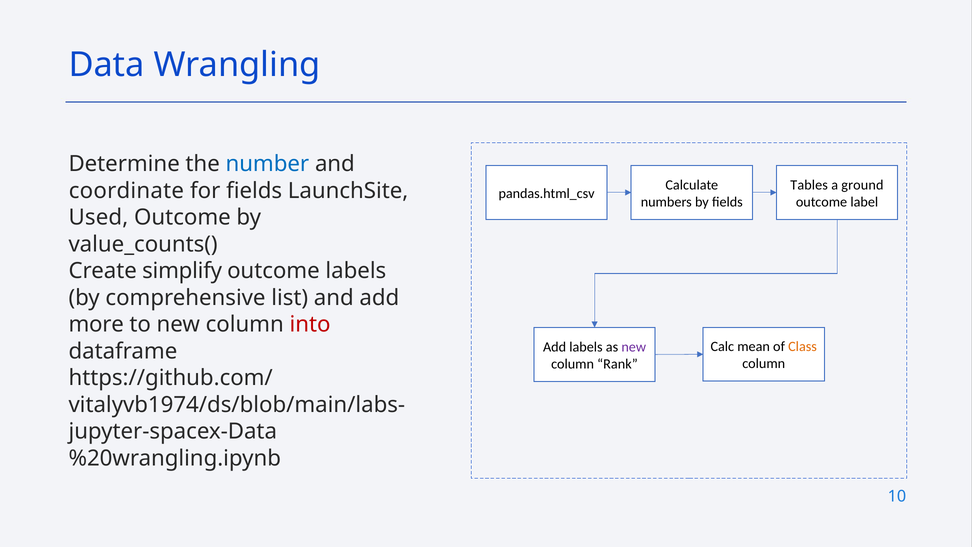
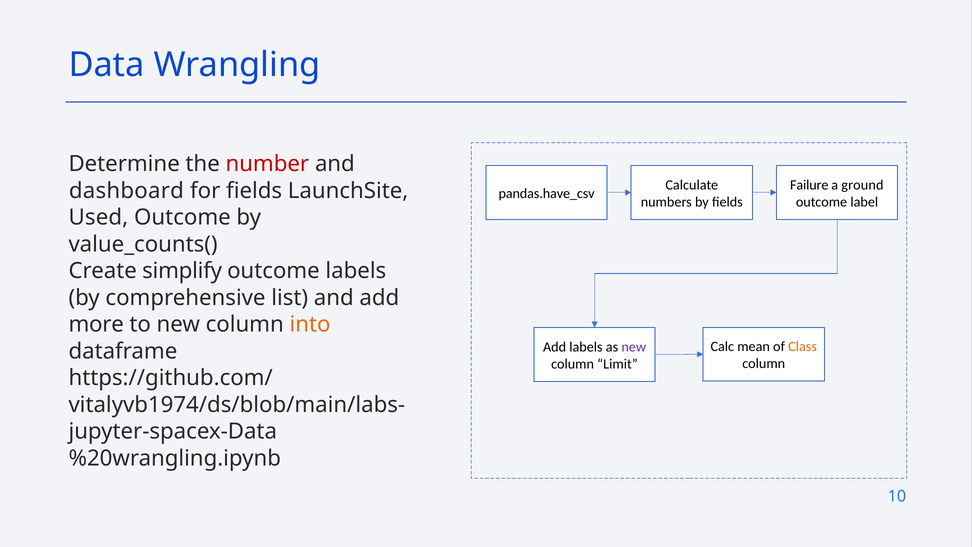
number colour: blue -> red (267, 164)
Tables: Tables -> Failure (809, 185)
coordinate: coordinate -> dashboard (126, 191)
pandas.html_csv: pandas.html_csv -> pandas.have_csv (547, 193)
into colour: red -> orange (310, 324)
Rank: Rank -> Limit (617, 364)
